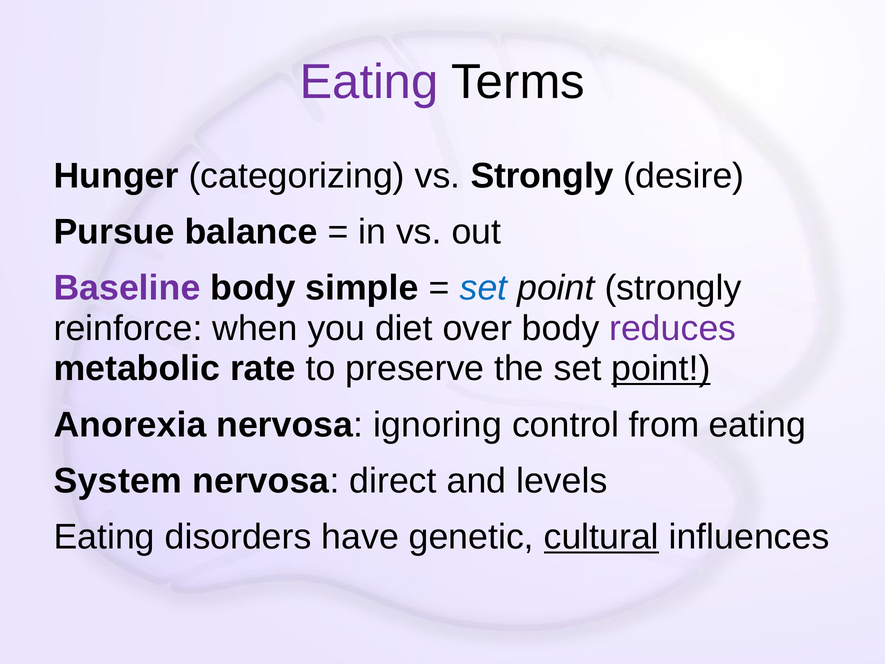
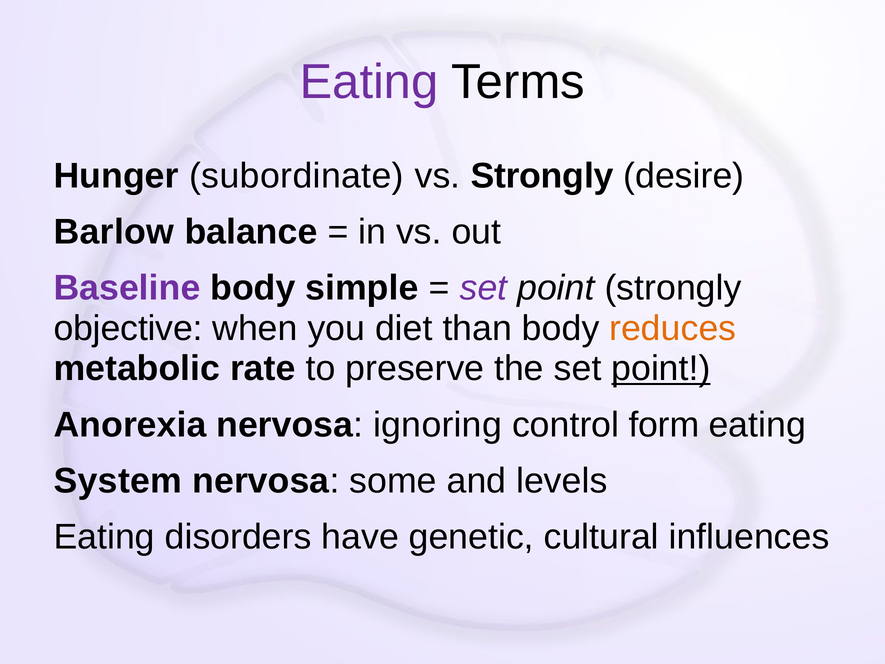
categorizing: categorizing -> subordinate (296, 176)
Pursue: Pursue -> Barlow (114, 232)
set colour: blue -> purple (483, 288)
reinforce: reinforce -> objective (128, 329)
over: over -> than (477, 329)
reduces colour: purple -> orange (673, 329)
from: from -> form (664, 425)
direct: direct -> some (393, 481)
cultural underline: present -> none (601, 537)
